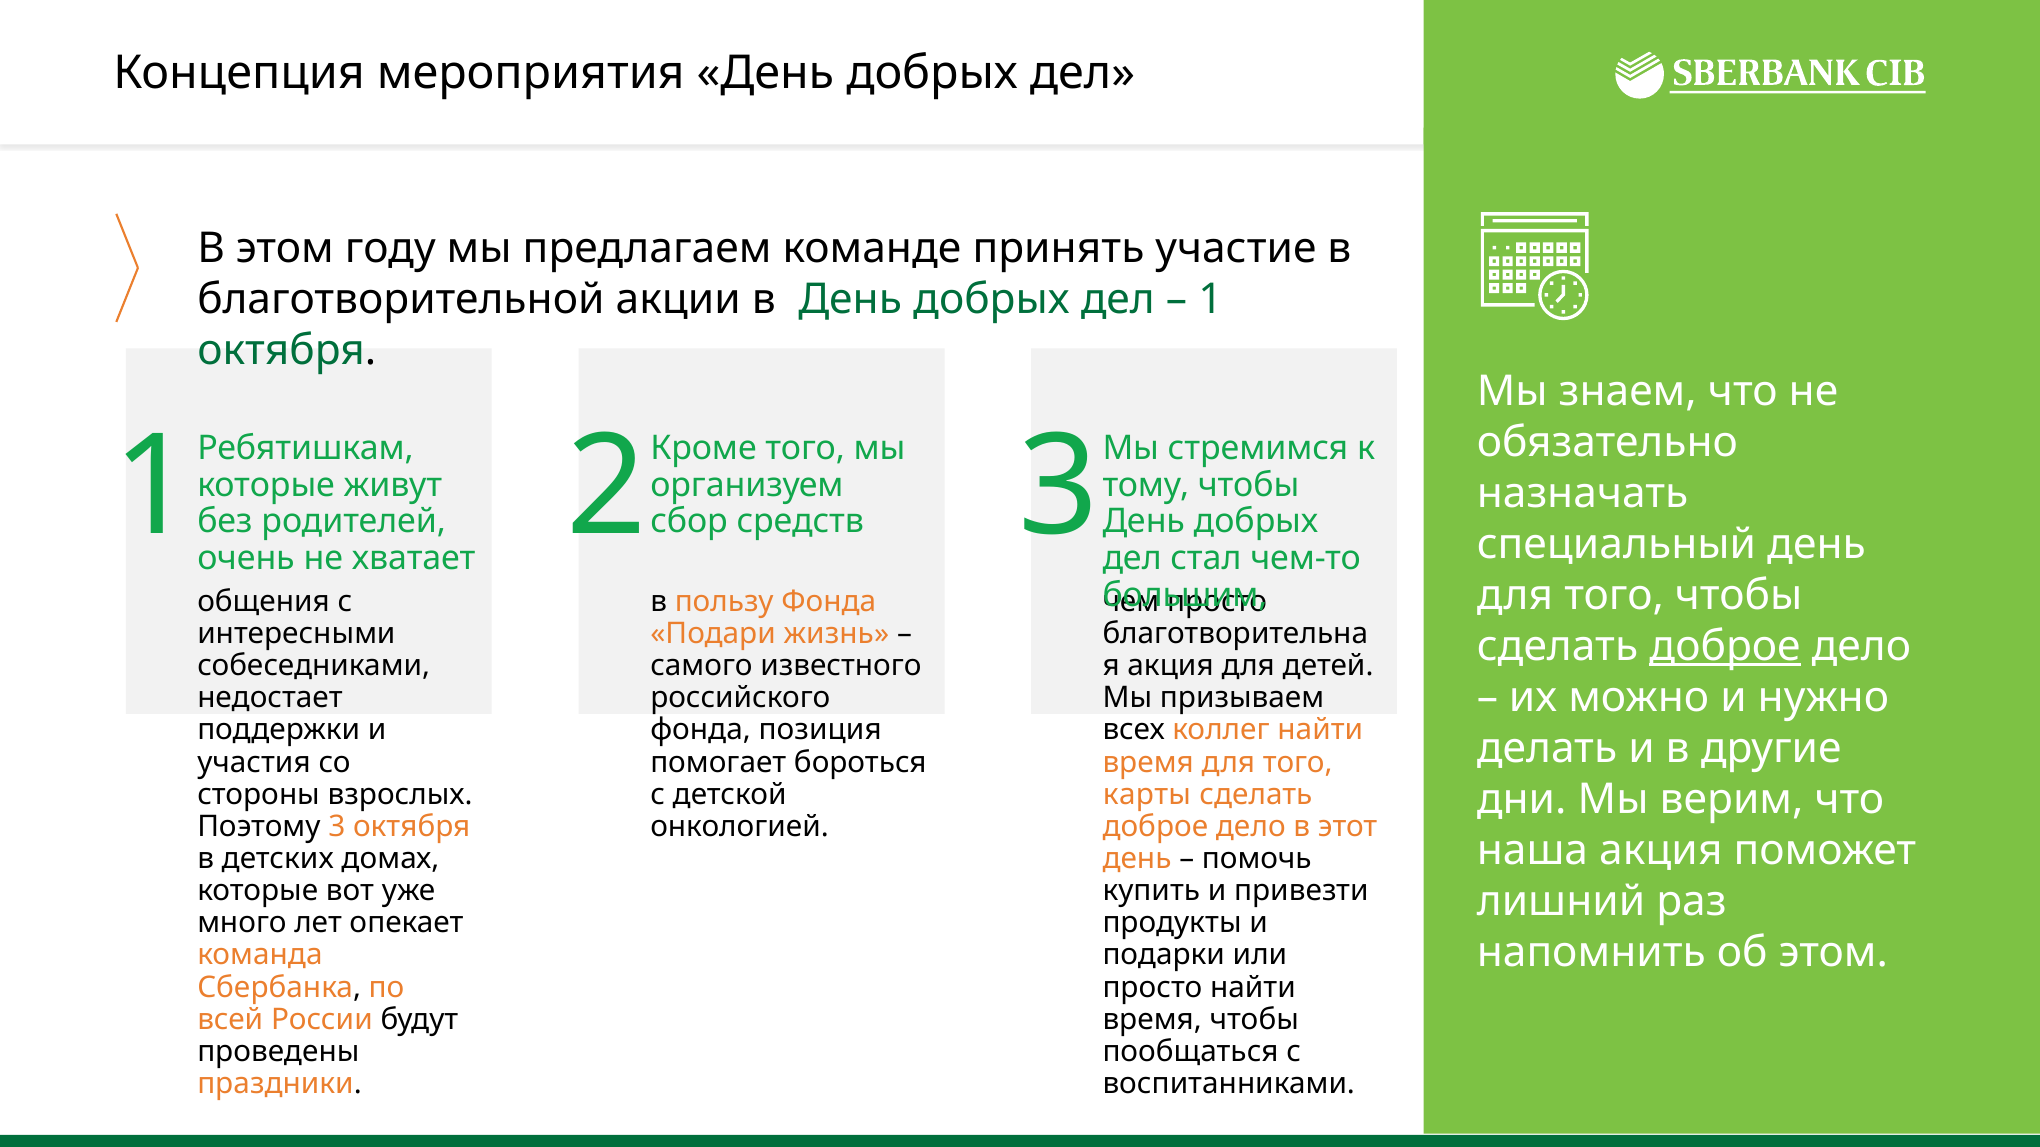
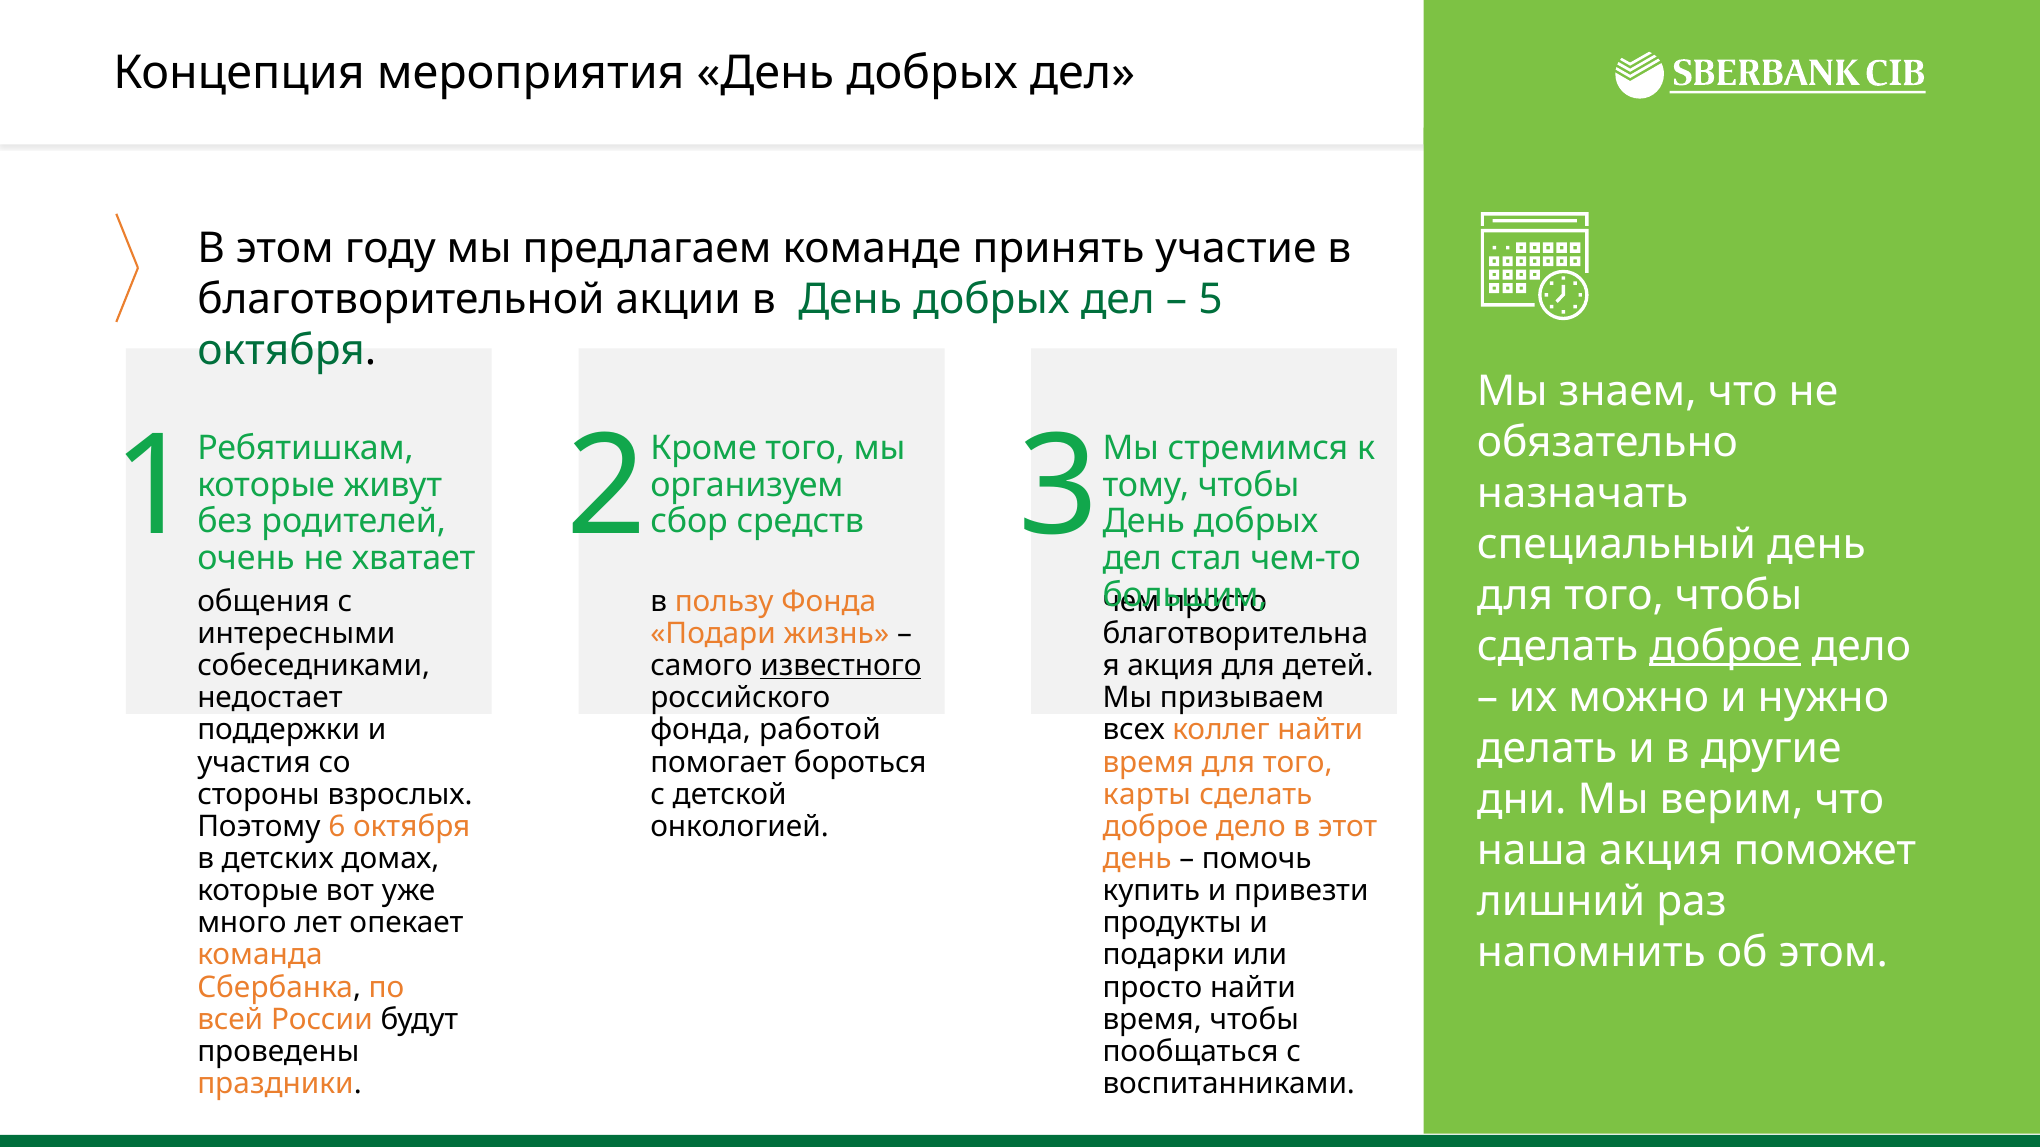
1: 1 -> 5 (1210, 299)
известного underline: none -> present (841, 666)
позиция: позиция -> работой (820, 730)
Поэтому 3: 3 -> 6 (337, 827)
